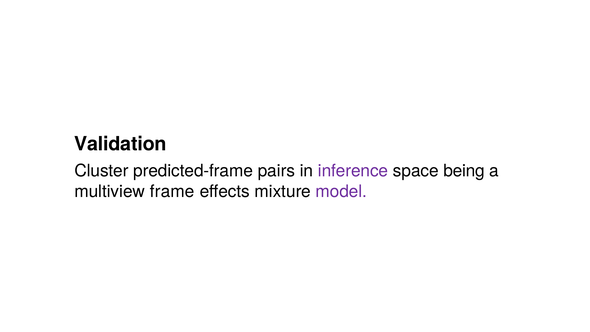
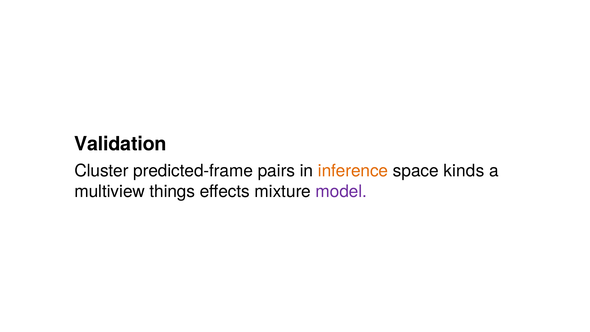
inference colour: purple -> orange (353, 171)
being: being -> kinds (464, 171)
frame: frame -> things (172, 191)
